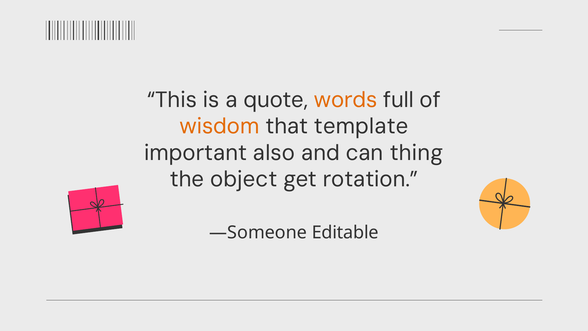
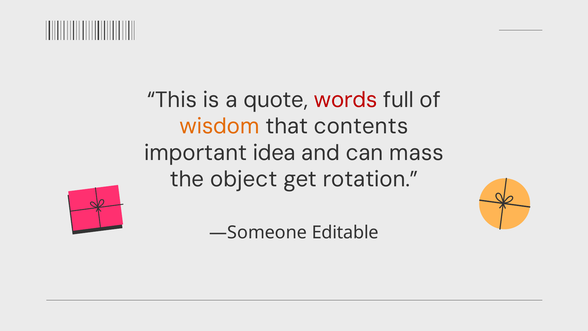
words colour: orange -> red (346, 100)
template: template -> contents (361, 126)
also: also -> idea (274, 153)
thing: thing -> mass (416, 153)
